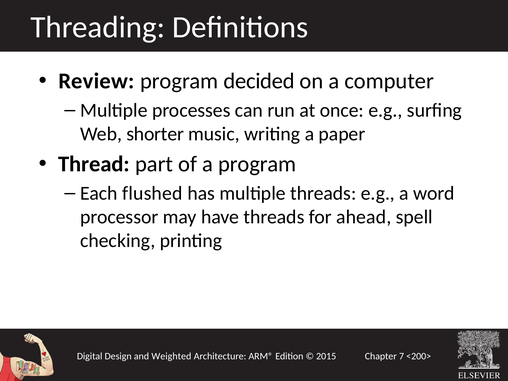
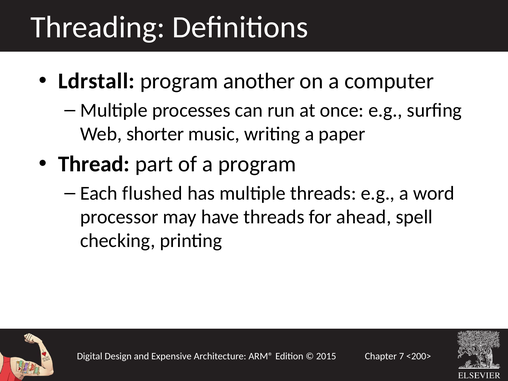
Review: Review -> Ldrstall (96, 81)
decided: decided -> another (259, 81)
Weighted: Weighted -> Expensive (171, 356)
